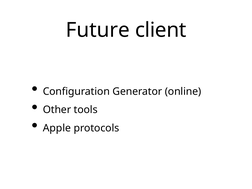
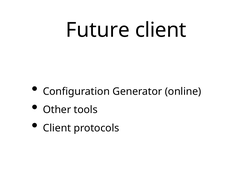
Apple: Apple -> Client (57, 128)
